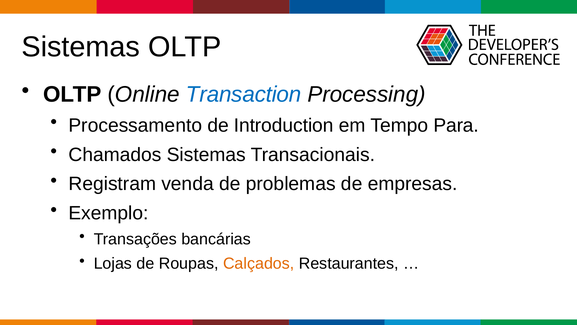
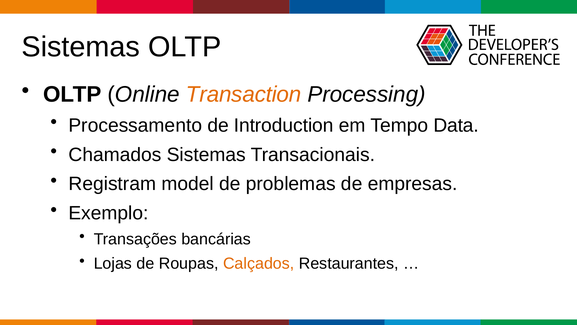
Transaction colour: blue -> orange (244, 94)
Para: Para -> Data (456, 125)
venda: venda -> model (188, 184)
